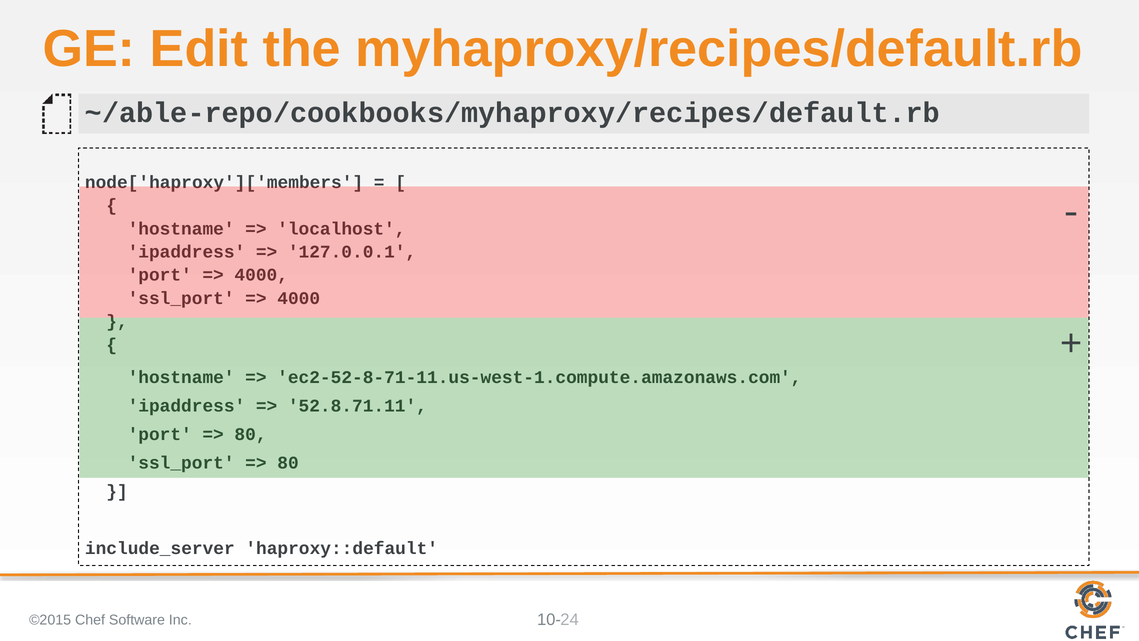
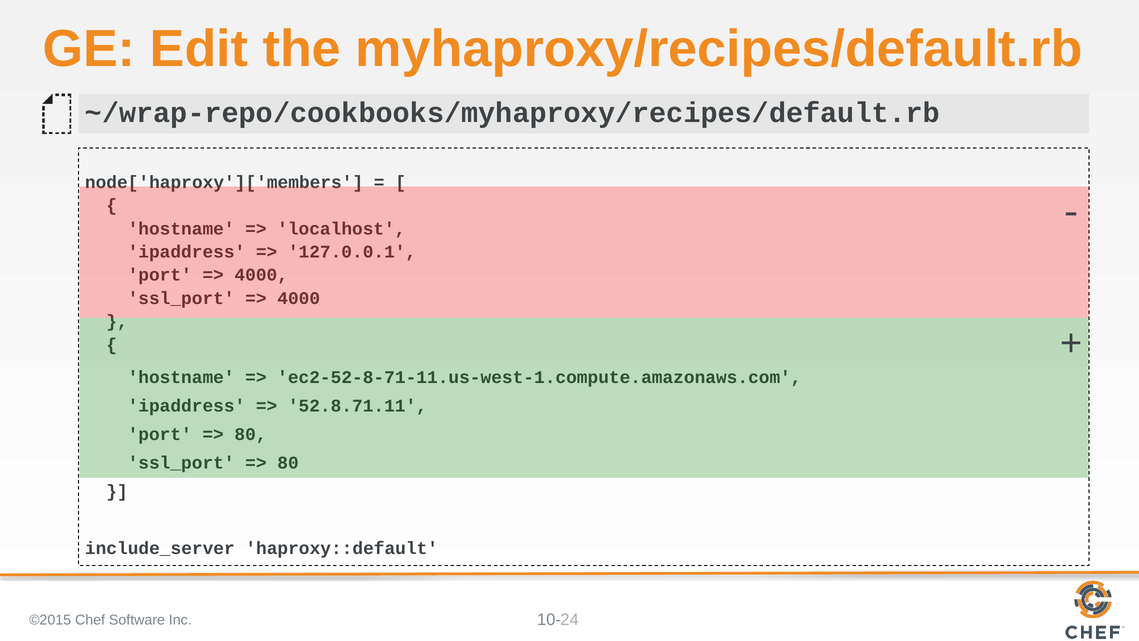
~/able-repo/cookbooks/myhaproxy/recipes/default.rb: ~/able-repo/cookbooks/myhaproxy/recipes/default.rb -> ~/wrap-repo/cookbooks/myhaproxy/recipes/default.rb (513, 113)
